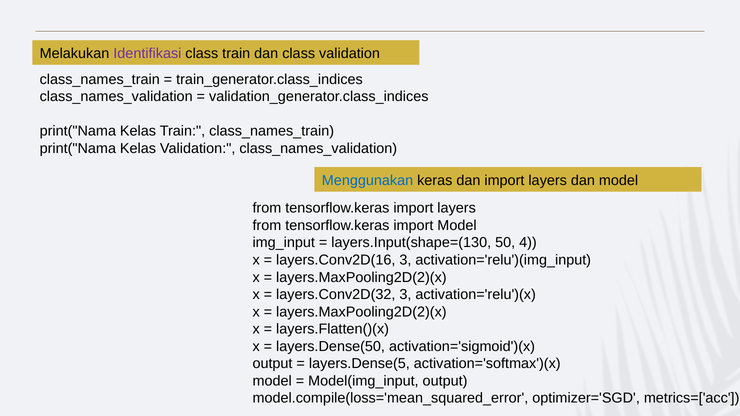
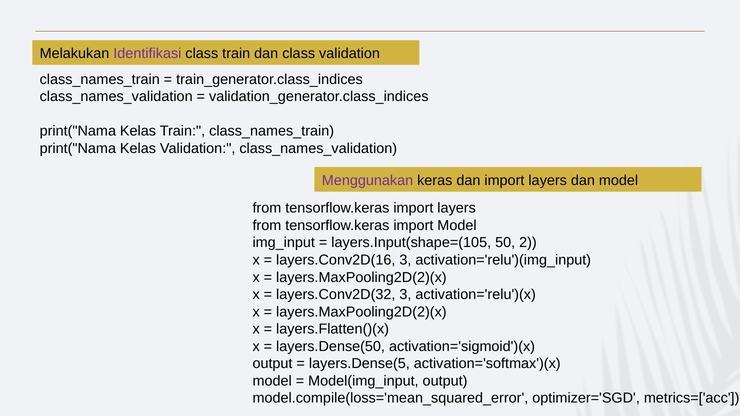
Menggunakan colour: blue -> purple (368, 181)
layers.Input(shape=(130: layers.Input(shape=(130 -> layers.Input(shape=(105 (411, 243)
4: 4 -> 2 (528, 243)
